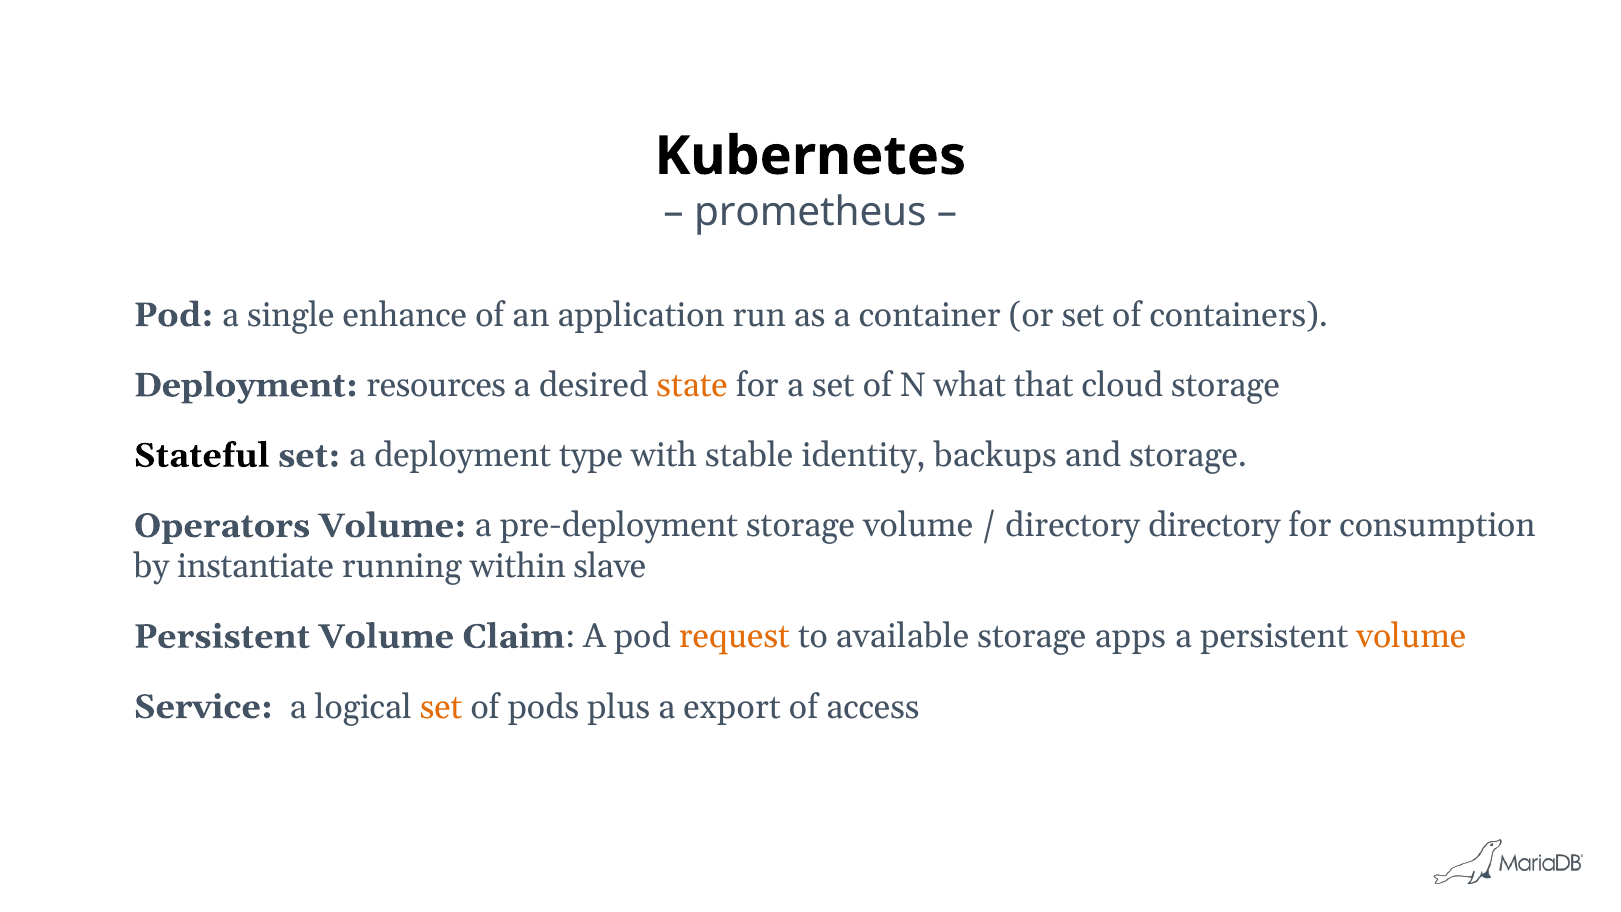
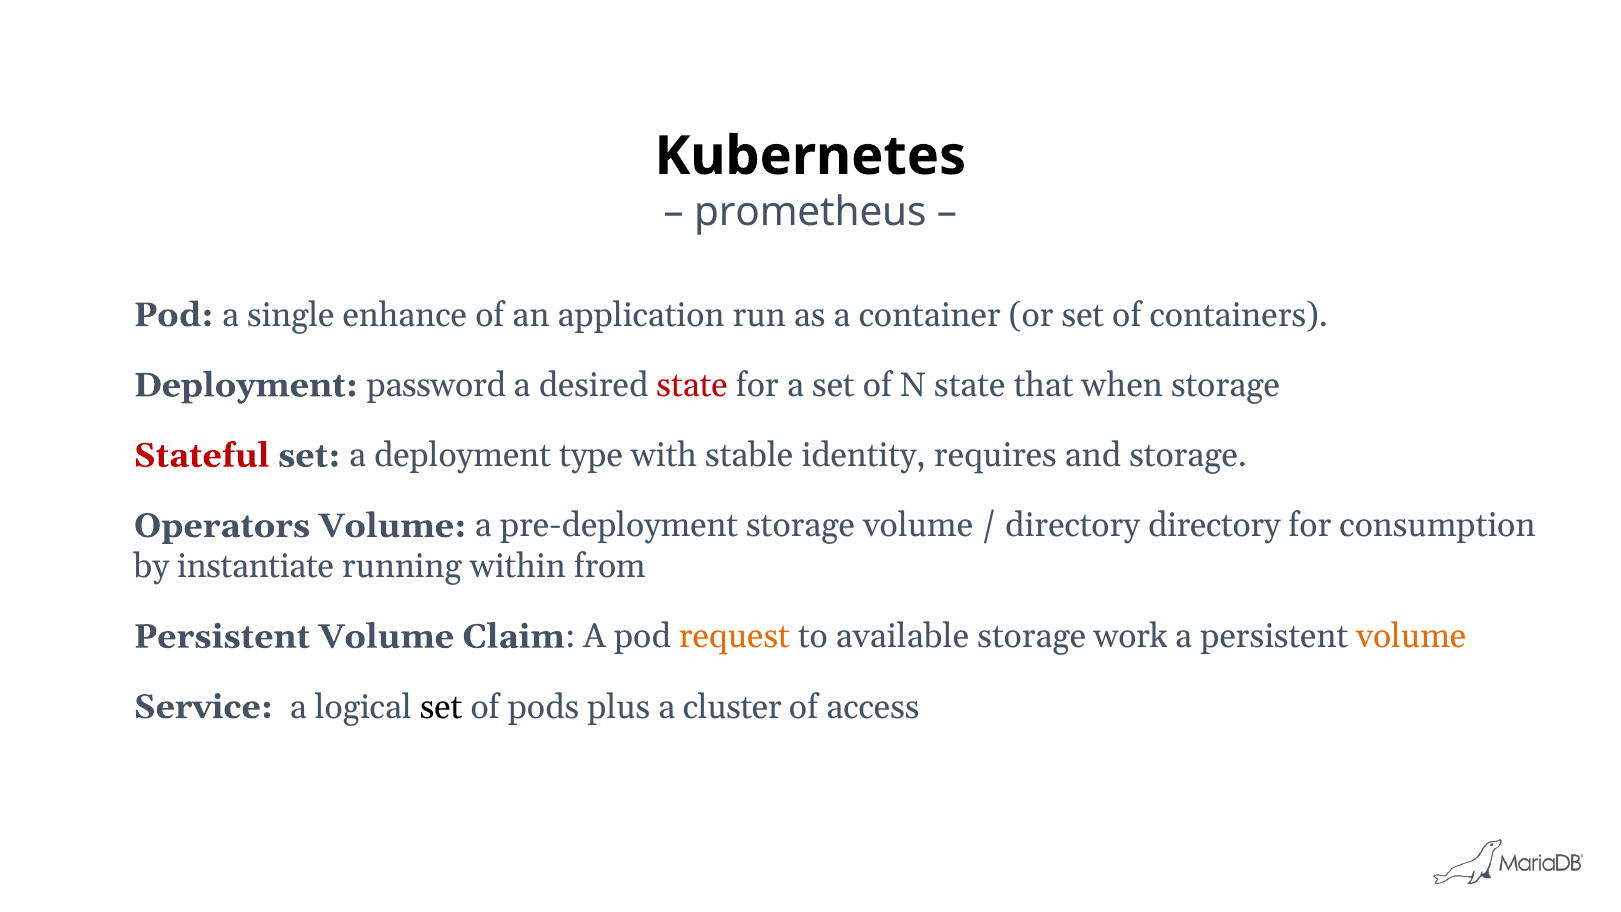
resources: resources -> password (436, 385)
state colour: orange -> red (692, 385)
N what: what -> state (970, 385)
cloud: cloud -> when (1122, 385)
Stateful colour: black -> red (202, 455)
backups: backups -> requires (995, 455)
slave: slave -> from (610, 566)
apps: apps -> work (1131, 636)
set colour: orange -> black (441, 707)
export: export -> cluster (732, 707)
